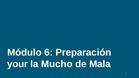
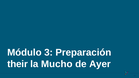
6: 6 -> 3 (49, 53)
your: your -> their (18, 64)
Mala: Mala -> Ayer (100, 64)
